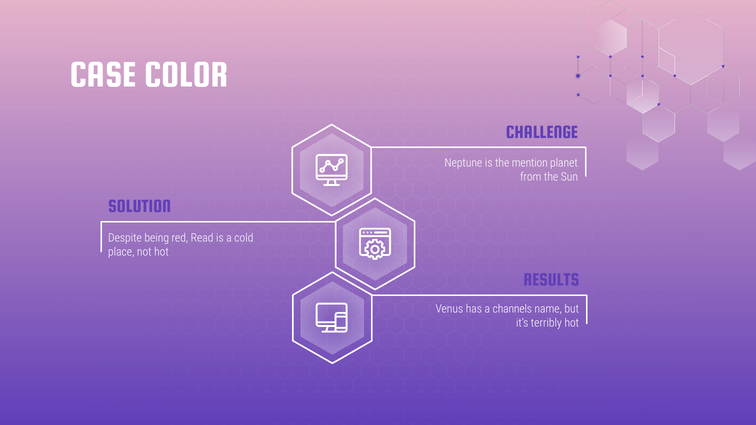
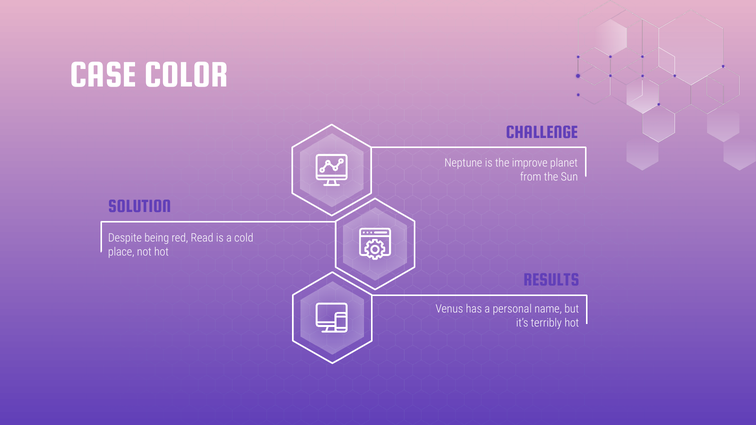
mention: mention -> improve (530, 163)
channels: channels -> personal (512, 309)
